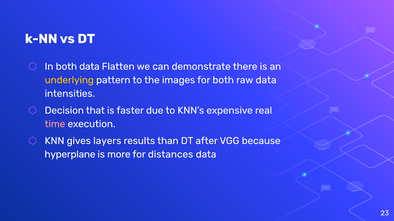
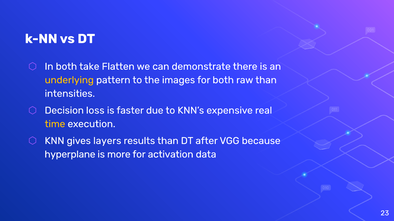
both data: data -> take (89, 67)
raw data: data -> than (266, 80)
that: that -> loss (95, 111)
time colour: pink -> yellow (55, 124)
distances: distances -> activation (171, 155)
